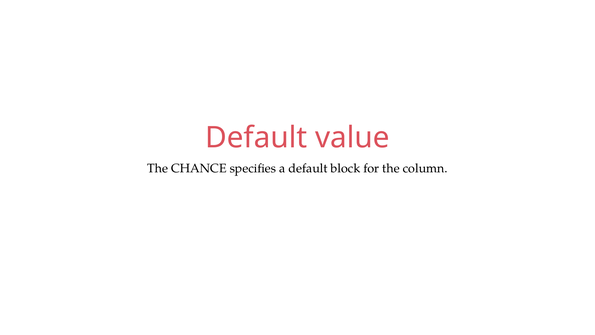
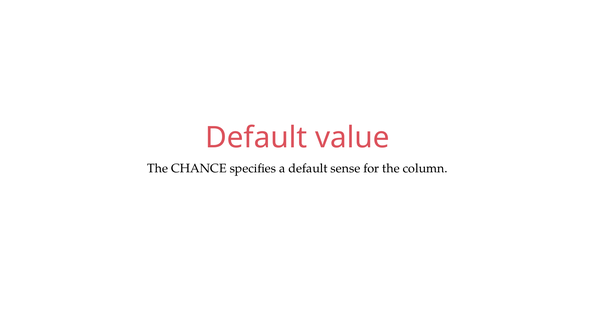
block: block -> sense (345, 168)
